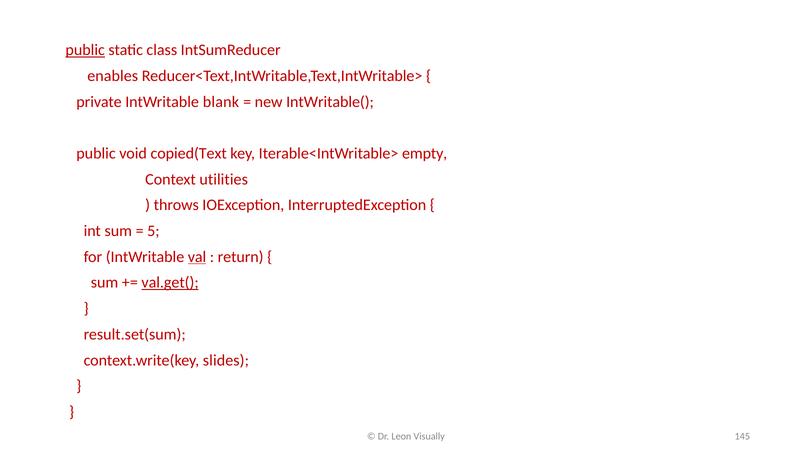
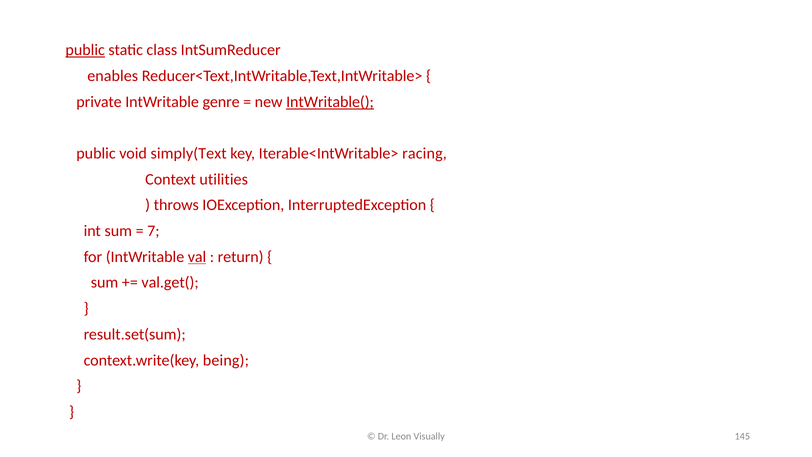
blank: blank -> genre (221, 102)
IntWritable( underline: none -> present (330, 102)
copied(Text: copied(Text -> simply(Text (189, 153)
empty: empty -> racing (425, 153)
5: 5 -> 7 (153, 231)
val.get( underline: present -> none (170, 283)
slides: slides -> being (226, 360)
